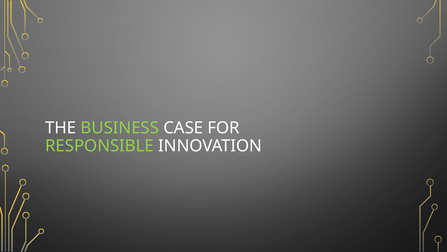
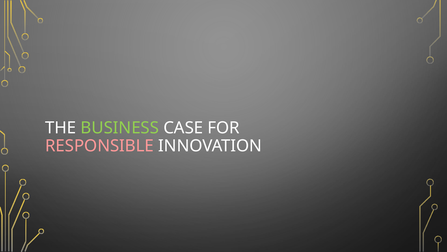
RESPONSIBLE colour: light green -> pink (100, 146)
